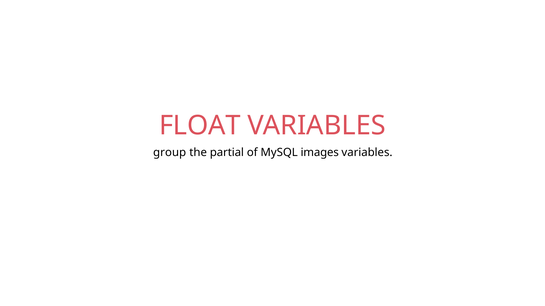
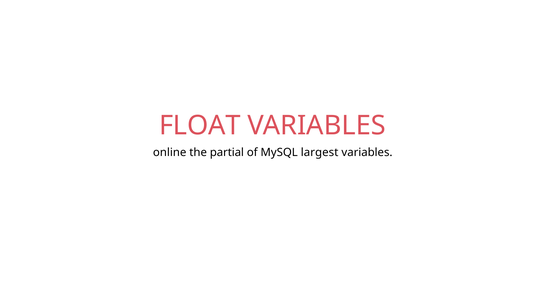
group: group -> online (170, 153)
images: images -> largest (320, 153)
